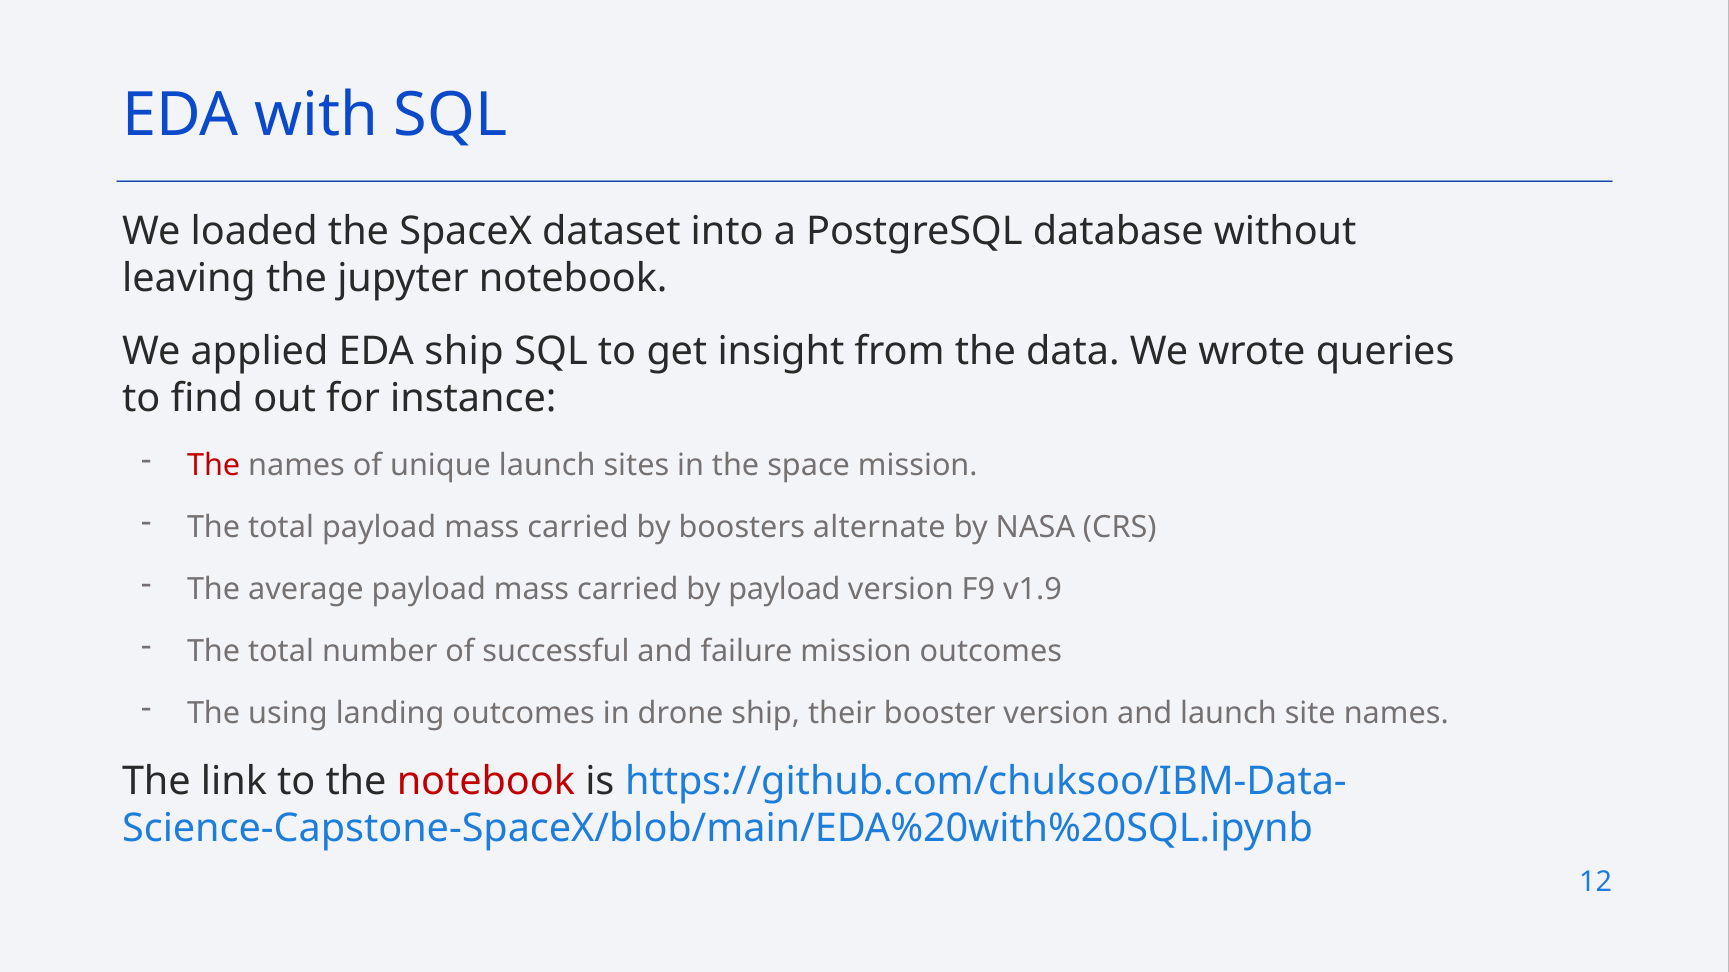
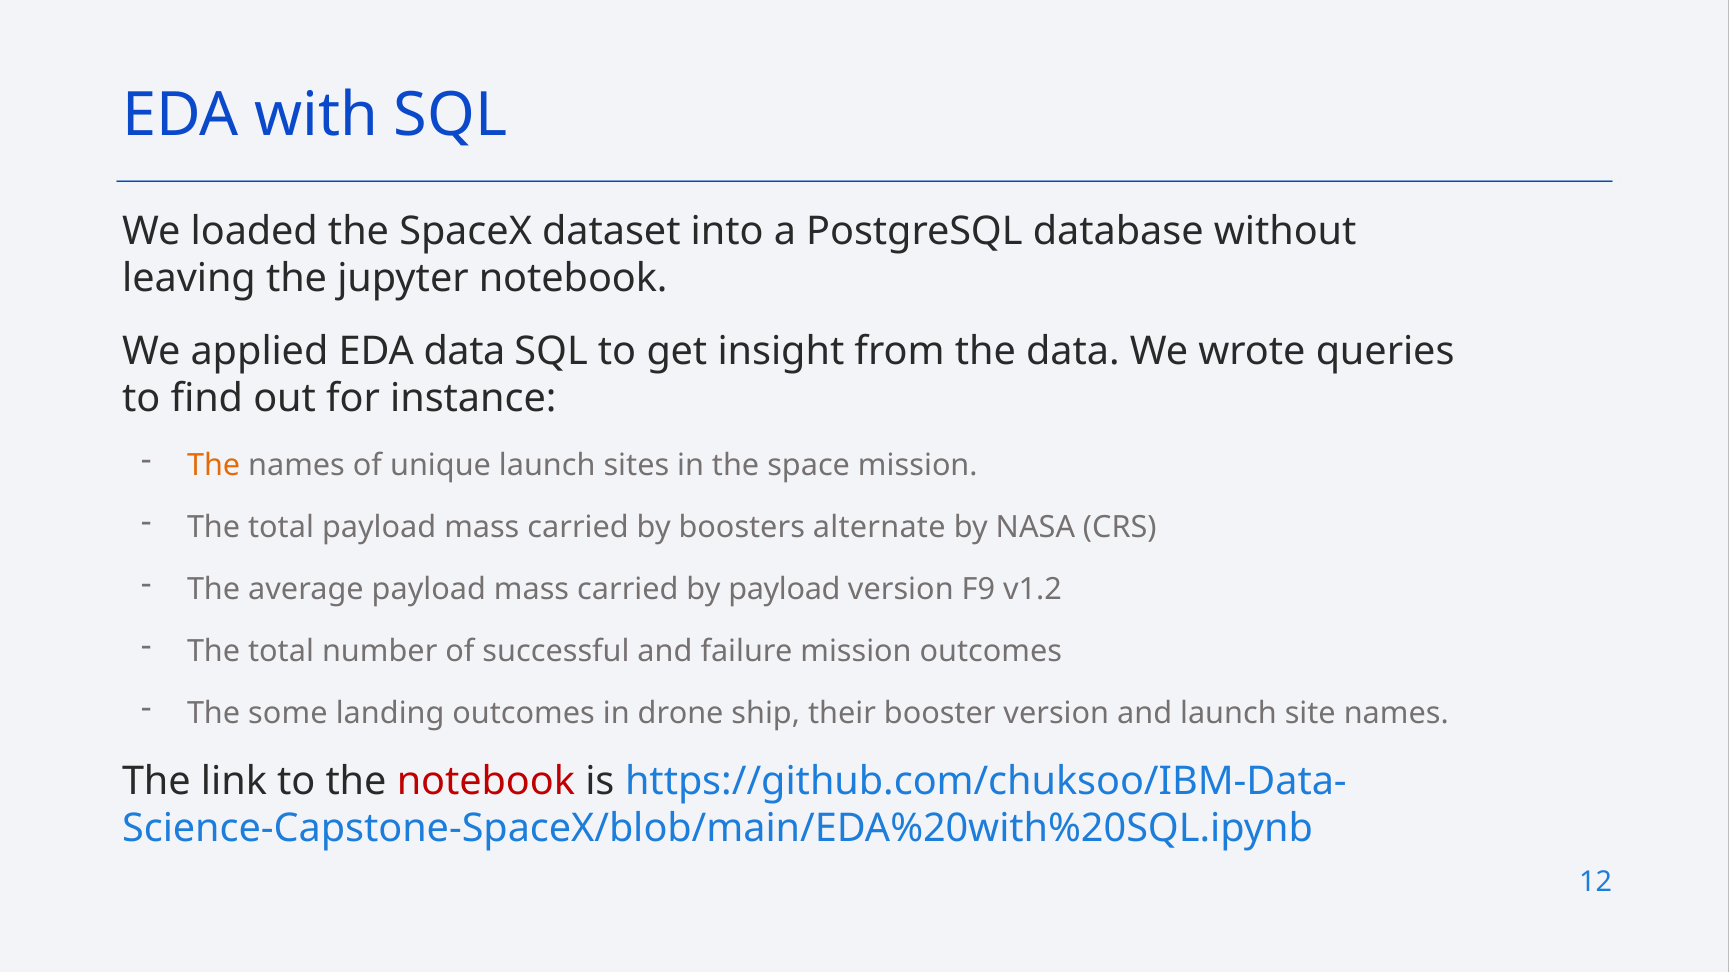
EDA ship: ship -> data (464, 351)
The colour: red -> orange (214, 466)
v1.9: v1.9 -> v1.2 (1033, 590)
using: using -> some (288, 714)
